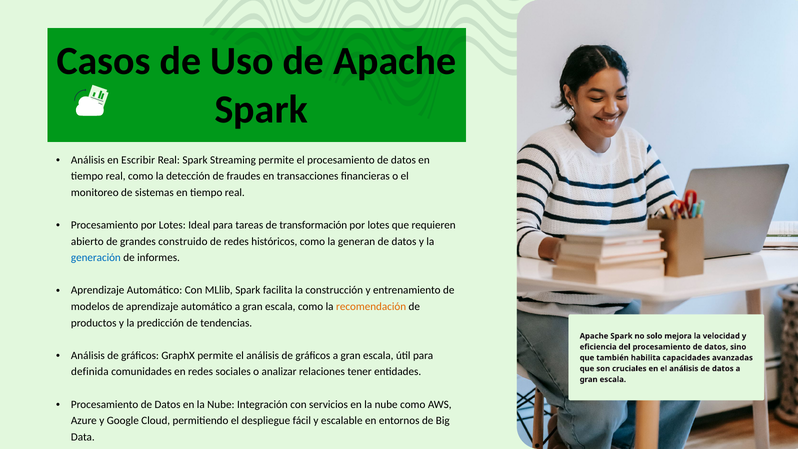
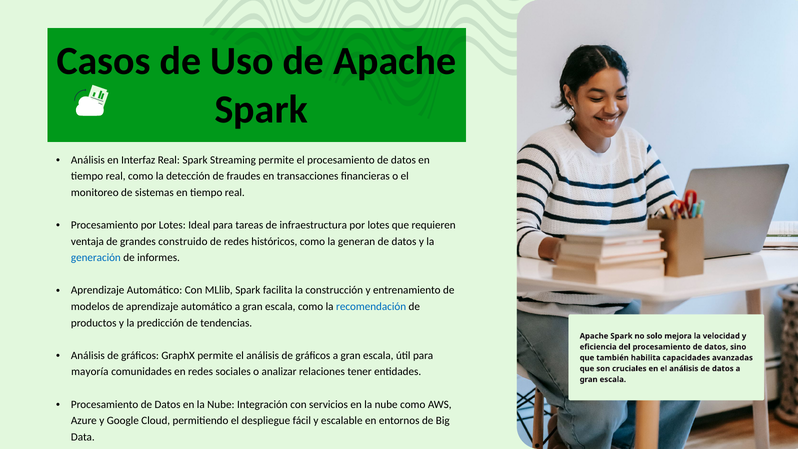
Escribir: Escribir -> Interfaz (138, 160)
transformación: transformación -> infraestructura (313, 225)
abierto: abierto -> ventaja (87, 241)
recomendación colour: orange -> blue (371, 307)
definida: definida -> mayoría (90, 372)
